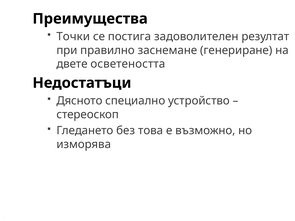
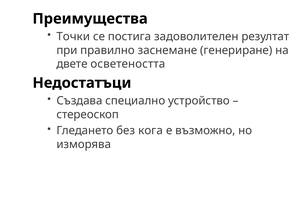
Дясното: Дясното -> Създава (79, 101)
това: това -> кога (151, 131)
